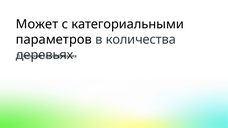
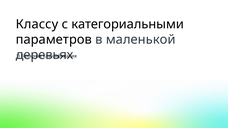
Может: Может -> Классу (37, 24)
количества: количества -> маленькой (141, 40)
